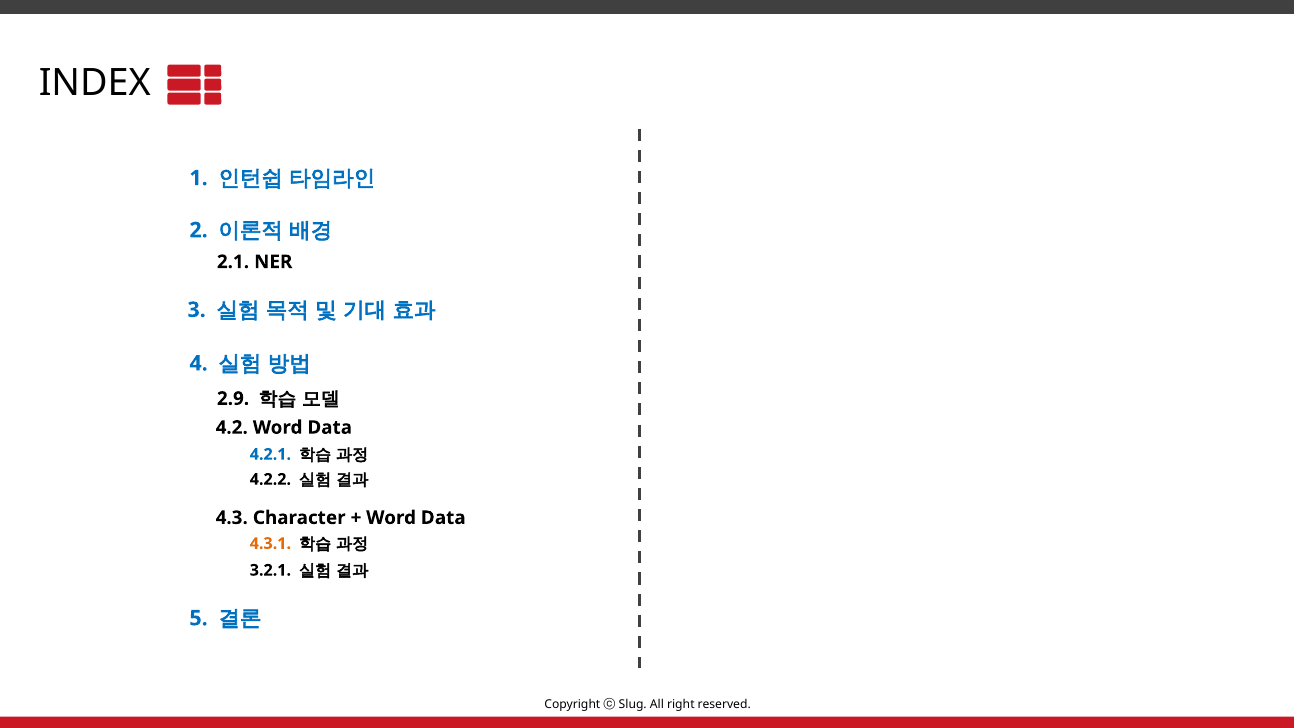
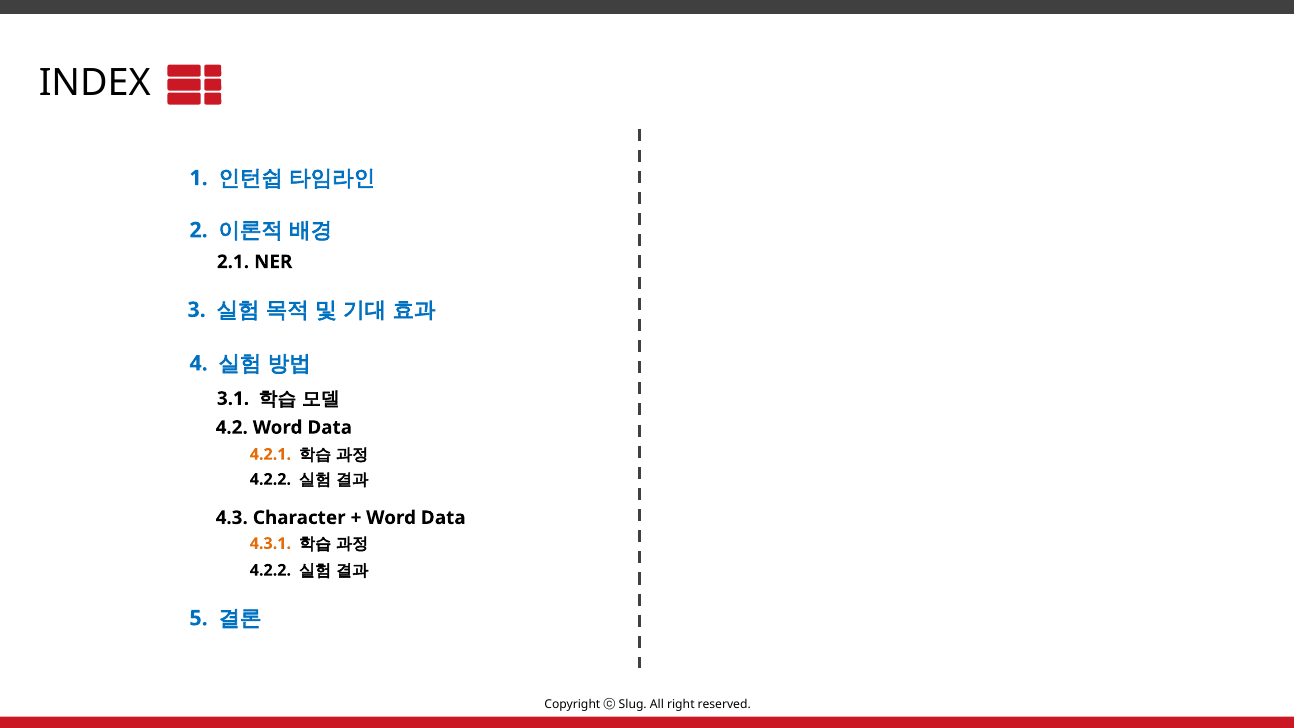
2.9: 2.9 -> 3.1 (233, 399)
4.2.1 colour: blue -> orange (270, 454)
3.2.1: 3.2.1 -> 4.2.2 (270, 570)
